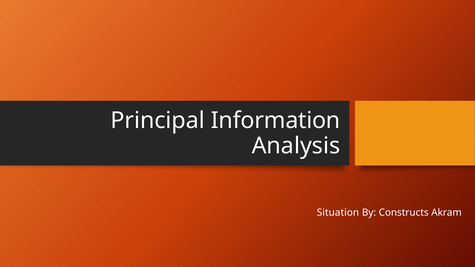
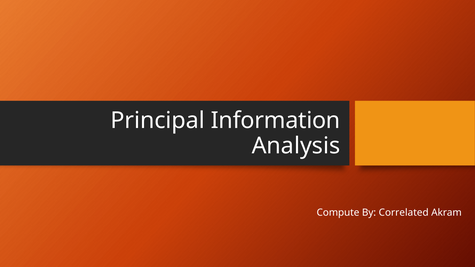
Situation: Situation -> Compute (338, 213)
Constructs: Constructs -> Correlated (404, 213)
